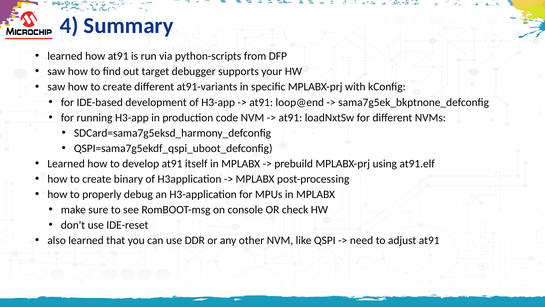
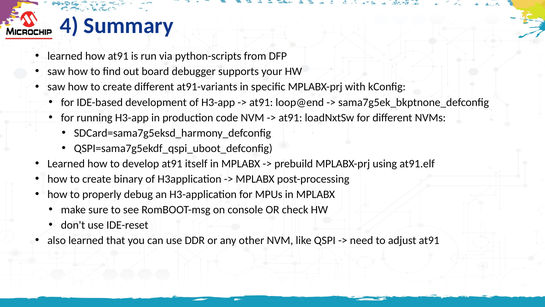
target: target -> board (155, 71)
